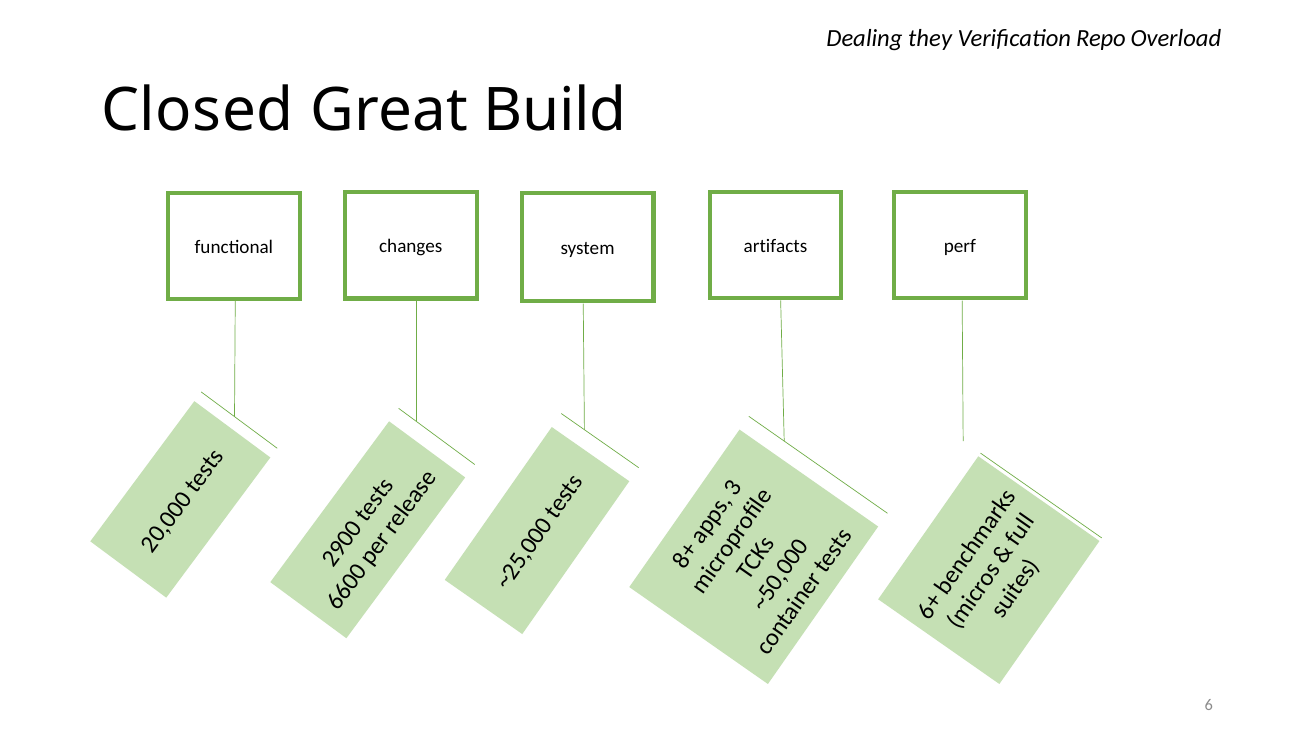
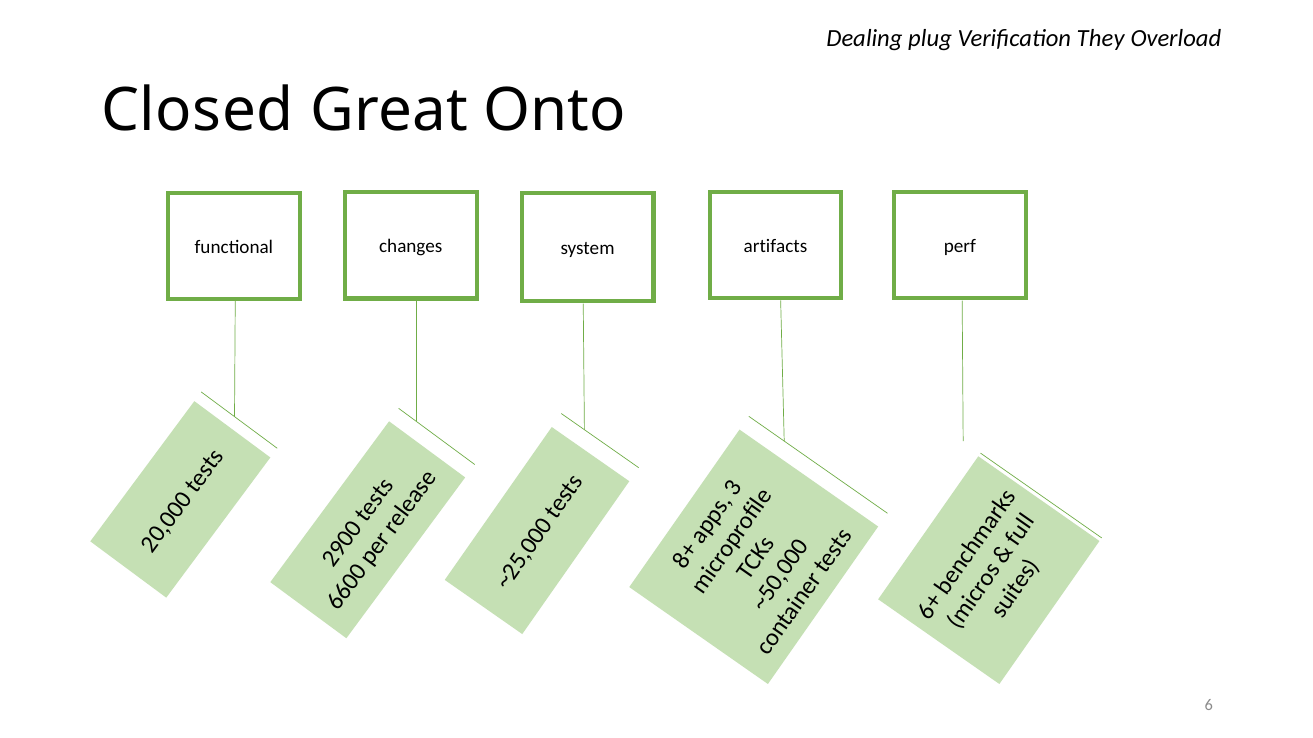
they: they -> plug (930, 39)
Repo: Repo -> They (1101, 39)
Build: Build -> Onto (555, 110)
